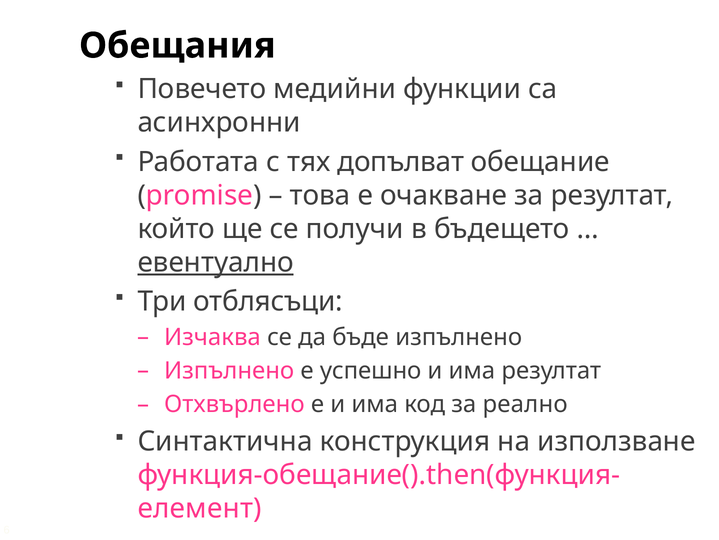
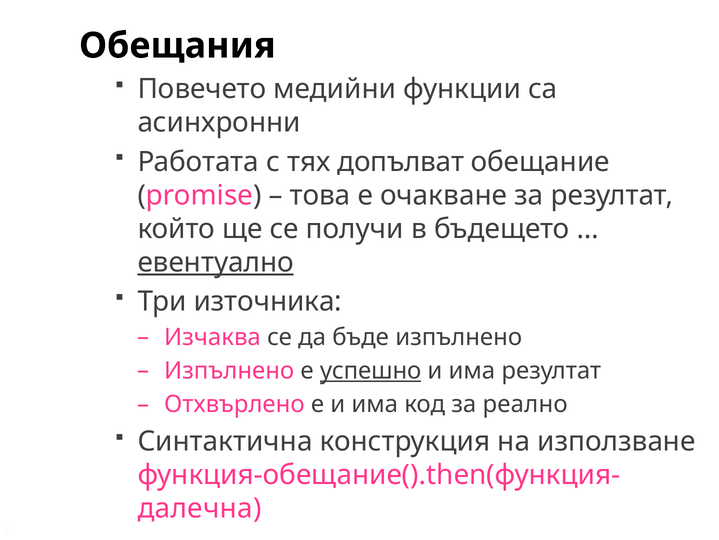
отблясъци: отблясъци -> източника (268, 301)
успешно underline: none -> present (371, 370)
елемент: елемент -> далечна (200, 508)
